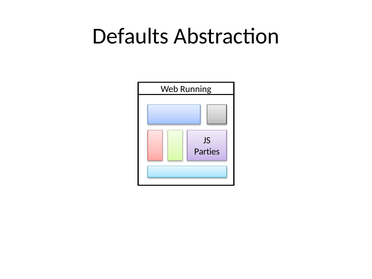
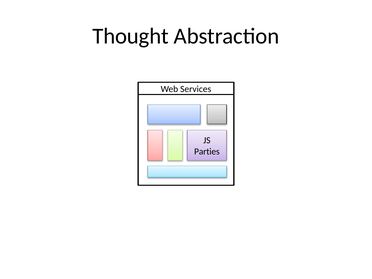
Defaults: Defaults -> Thought (131, 36)
Running: Running -> Services (196, 89)
